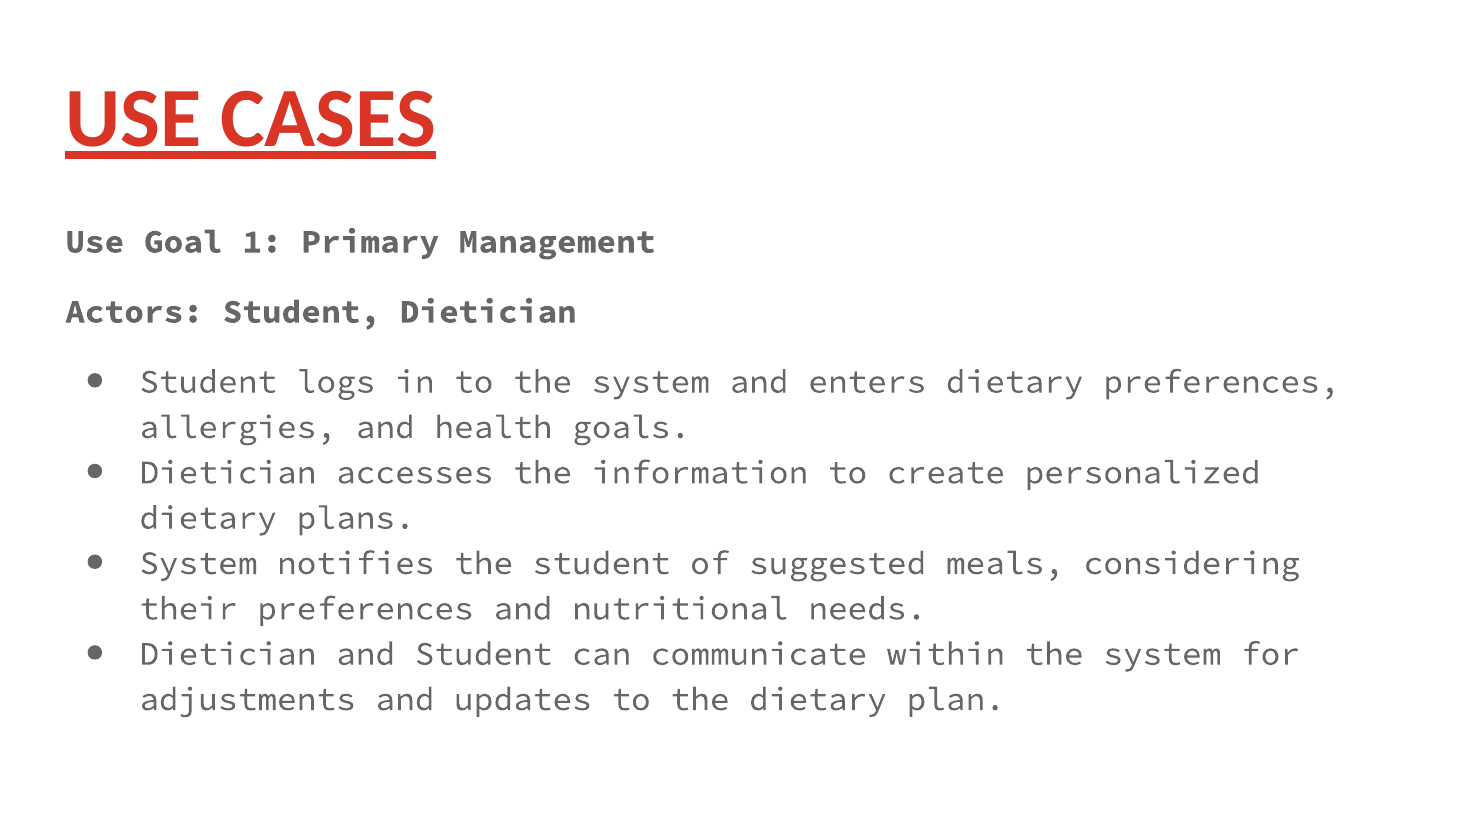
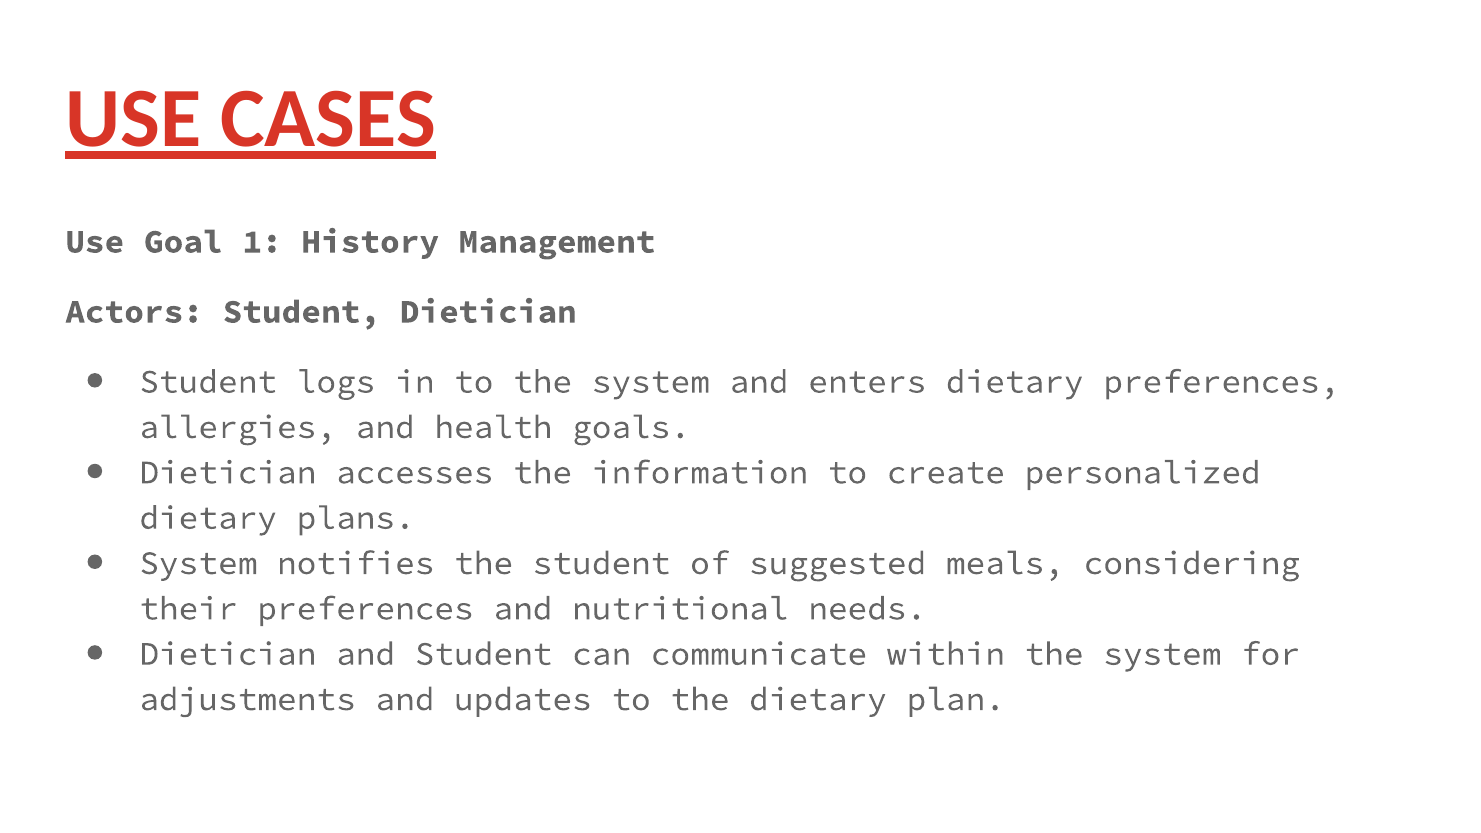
Primary: Primary -> History (370, 242)
